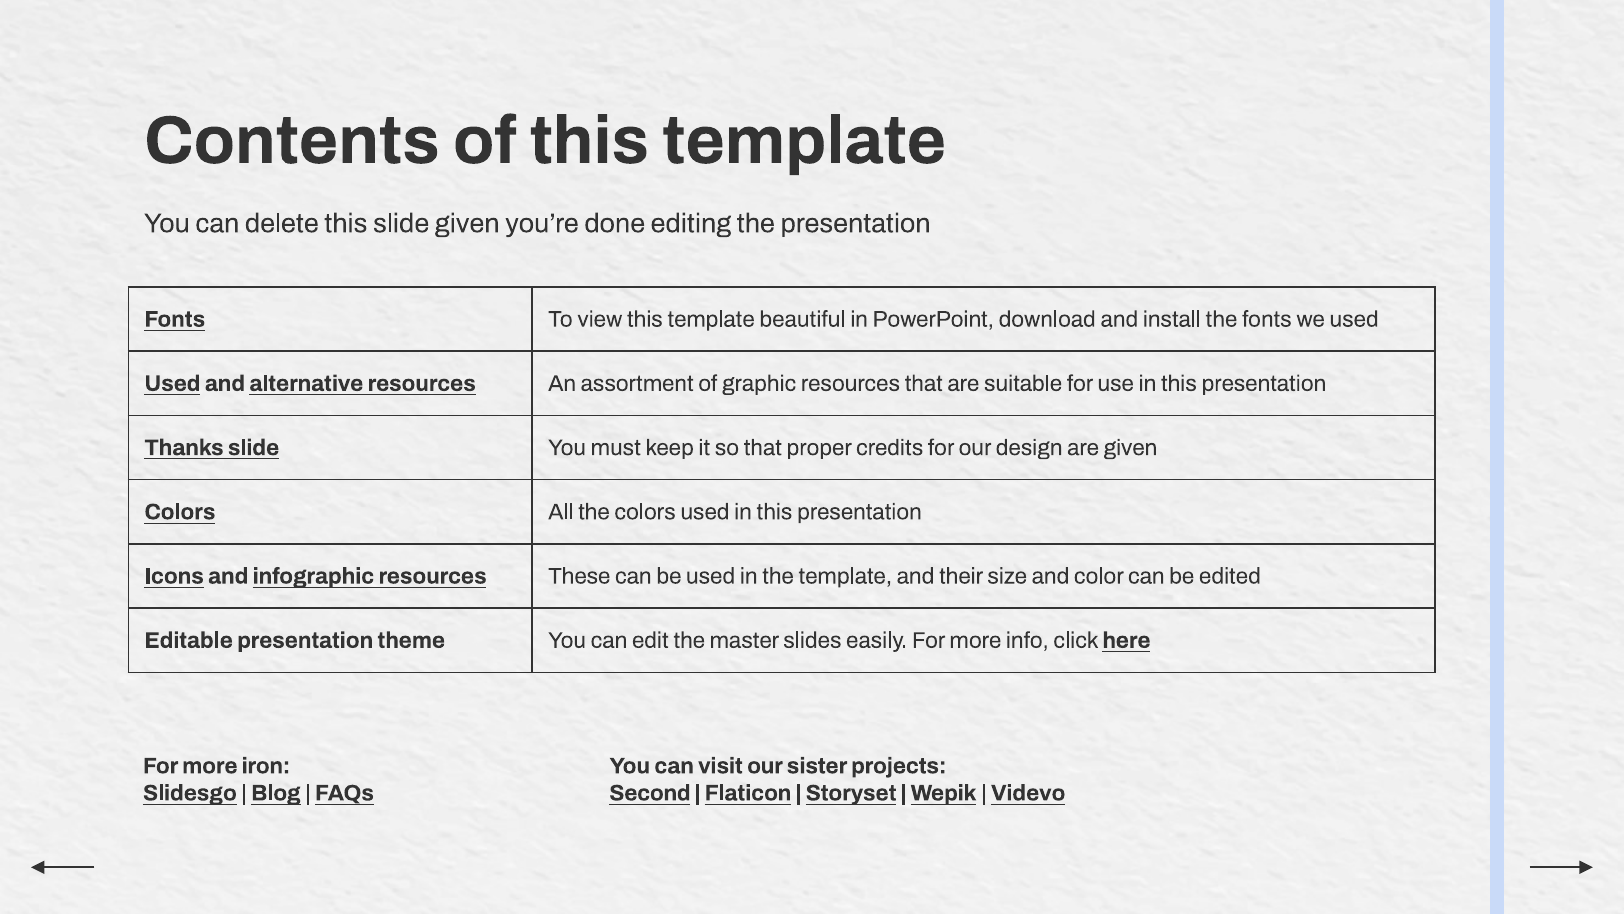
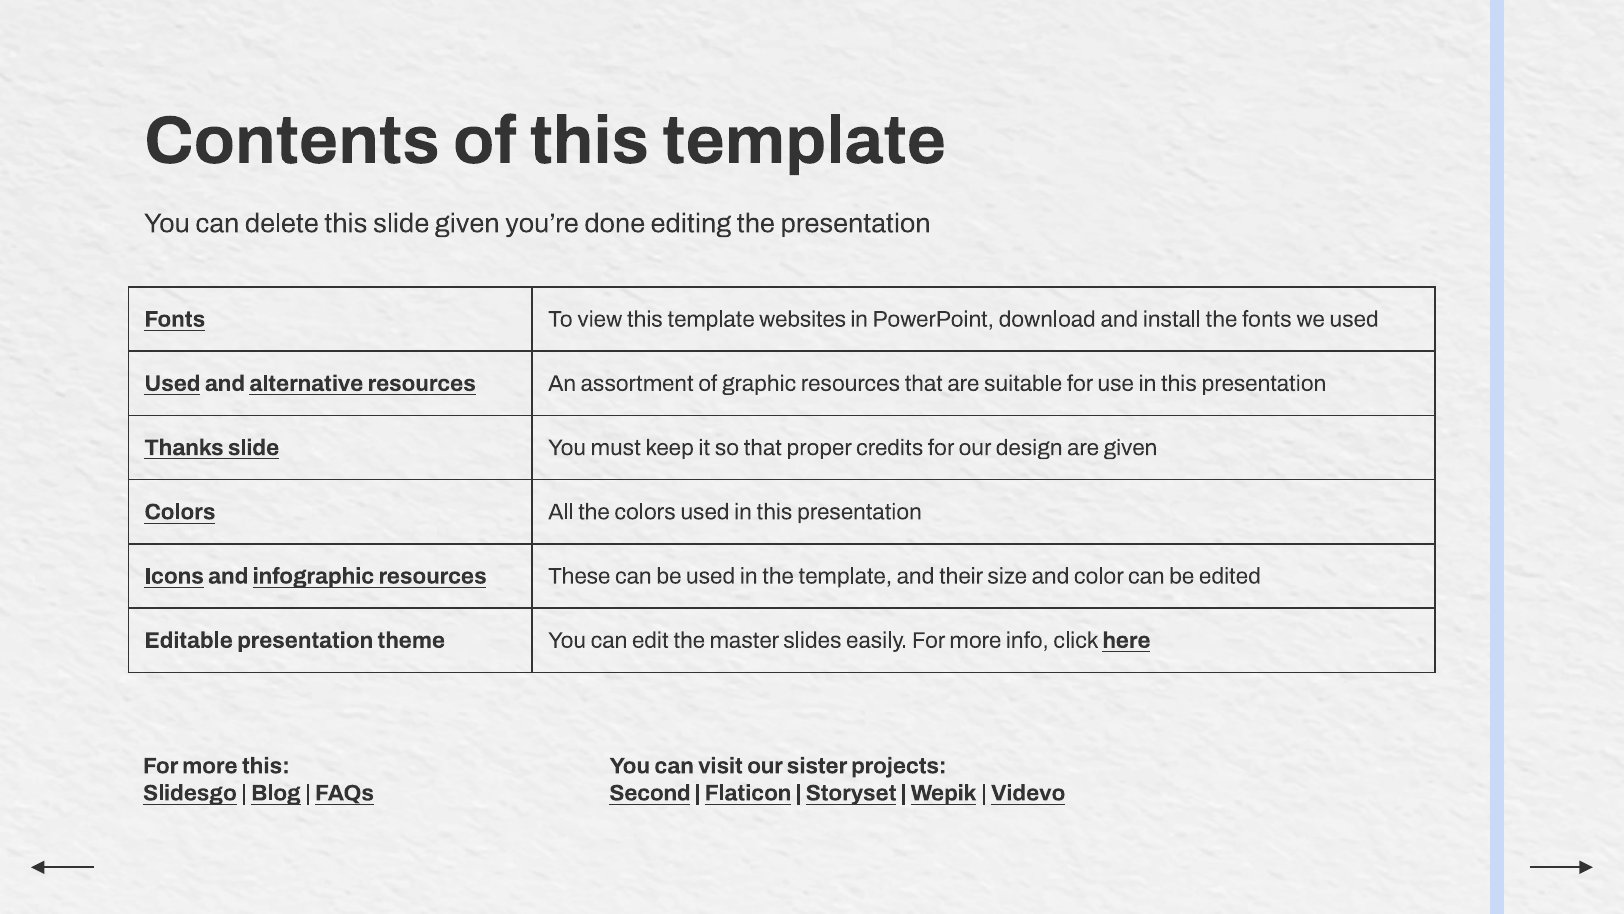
beautiful: beautiful -> websites (803, 319)
more iron: iron -> this (266, 765)
